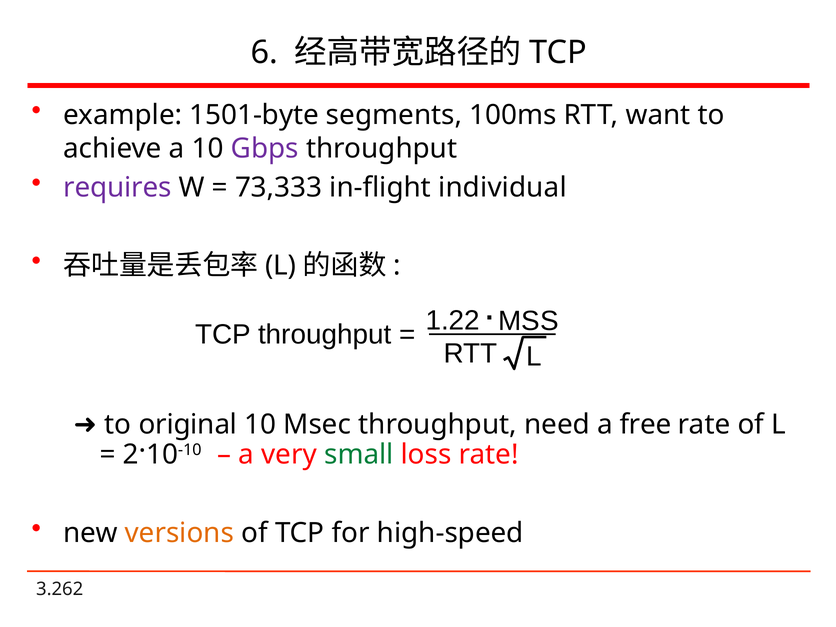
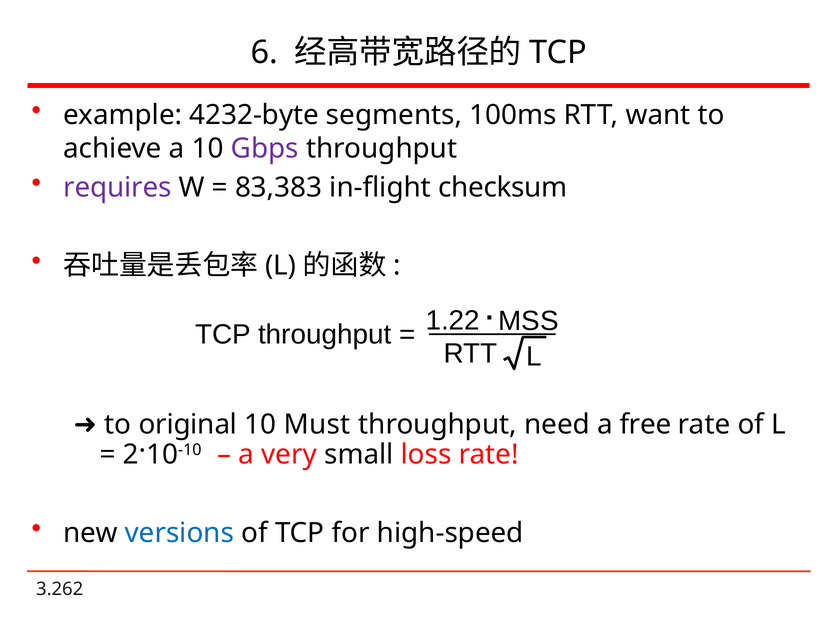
1501-byte: 1501-byte -> 4232-byte (254, 115)
73,333: 73,333 -> 83,383 (279, 187)
individual: individual -> checksum (503, 187)
Msec: Msec -> Must (317, 424)
small colour: green -> black (359, 454)
versions colour: orange -> blue (179, 533)
